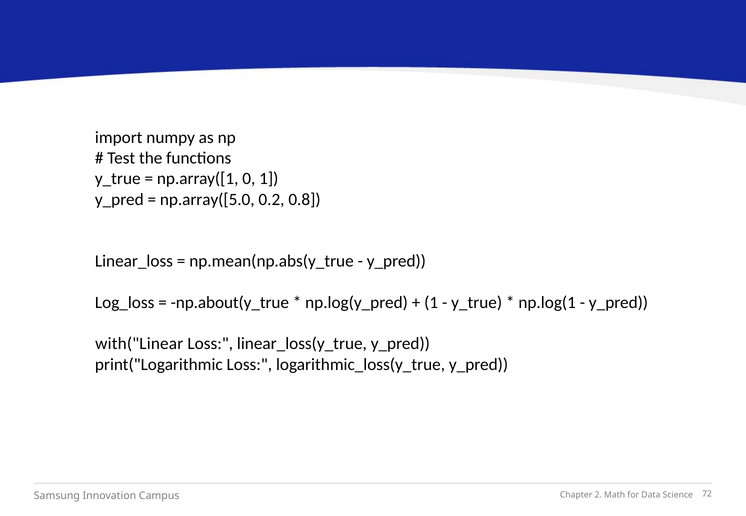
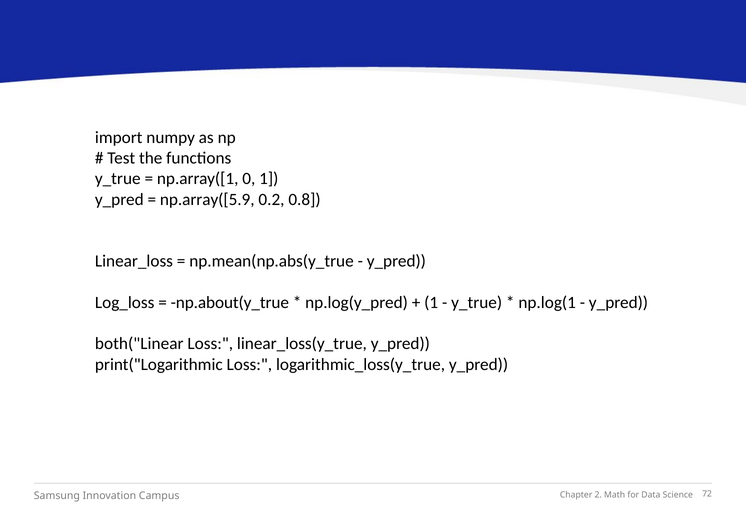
np.array([5.0: np.array([5.0 -> np.array([5.9 (207, 200)
with("Linear: with("Linear -> both("Linear (139, 344)
